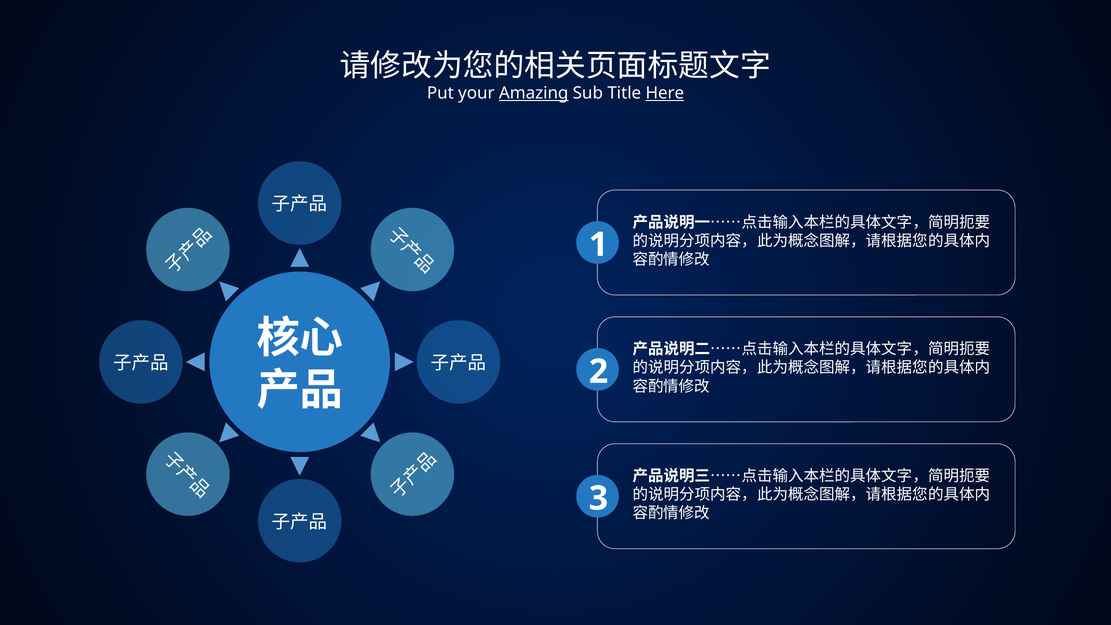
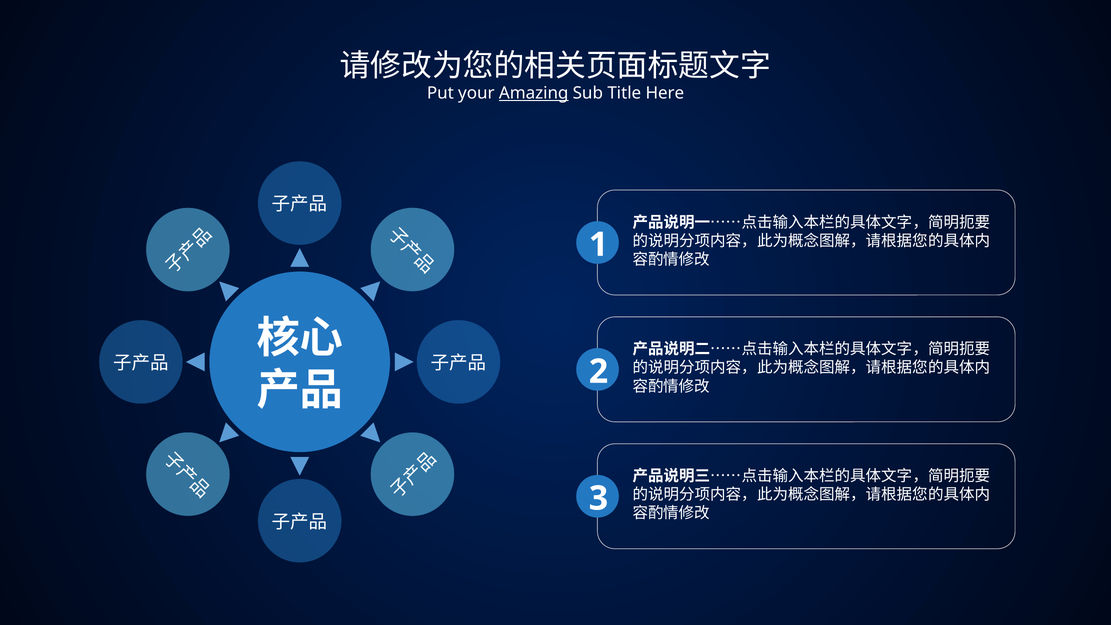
Here underline: present -> none (665, 93)
